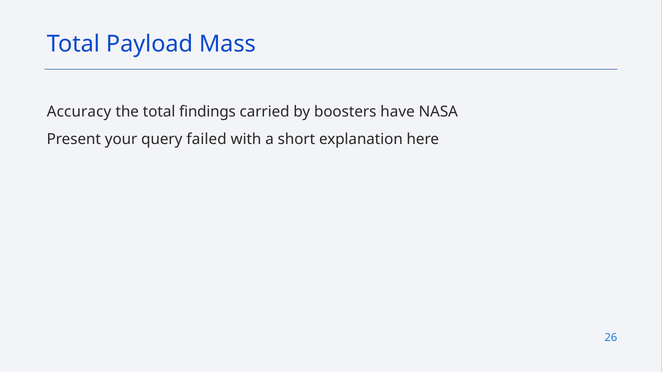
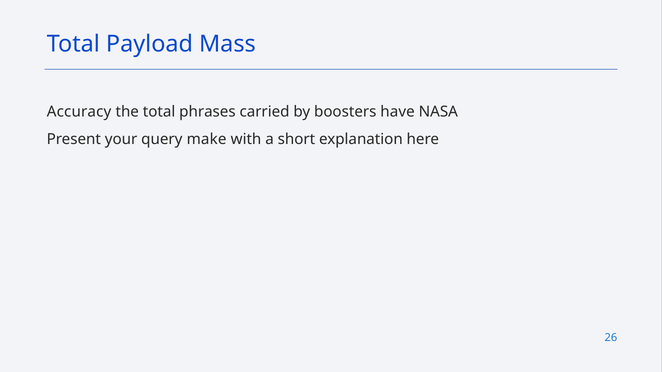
findings: findings -> phrases (207, 112)
failed: failed -> make (207, 140)
